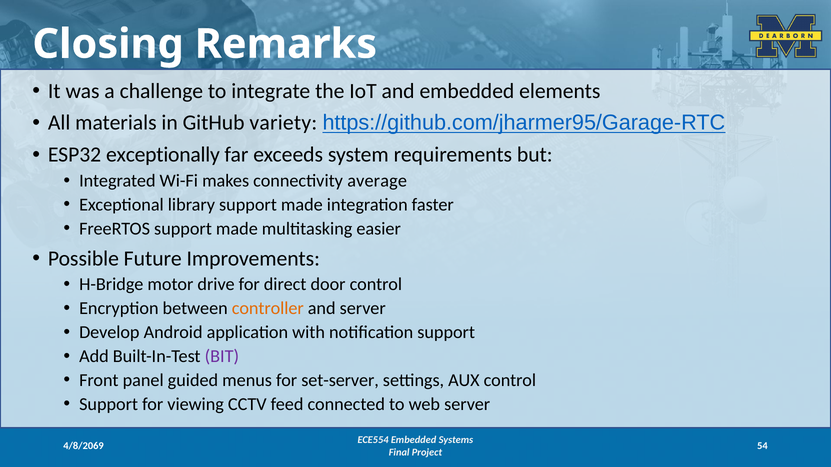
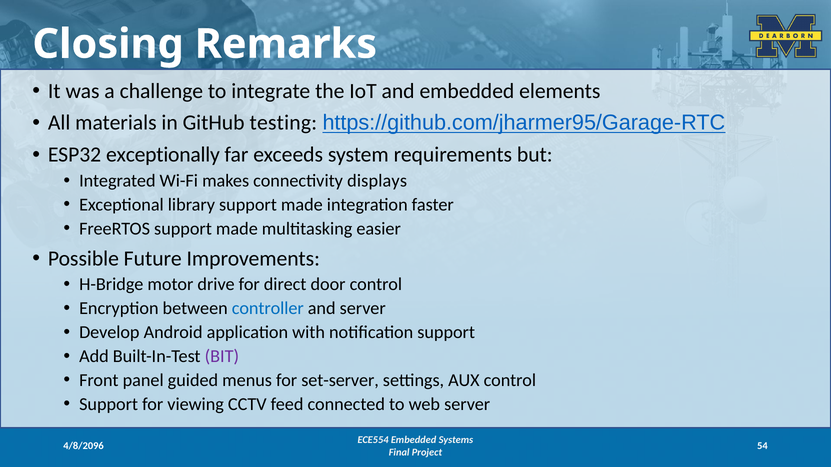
variety: variety -> testing (283, 123)
average: average -> displays (377, 181)
controller colour: orange -> blue (268, 309)
4/8/2069: 4/8/2069 -> 4/8/2096 (83, 446)
